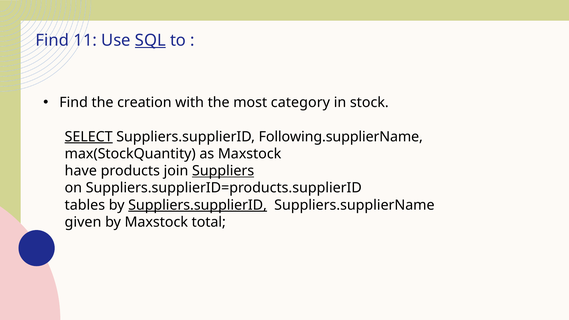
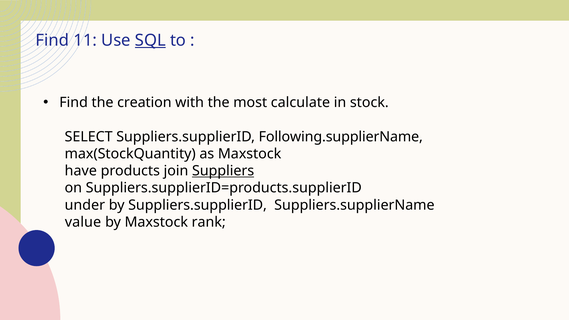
category: category -> calculate (300, 103)
SELECT underline: present -> none (89, 137)
tables: tables -> under (85, 205)
Suppliers.supplierID underline: present -> none (198, 205)
given: given -> value (83, 222)
total: total -> rank (209, 222)
